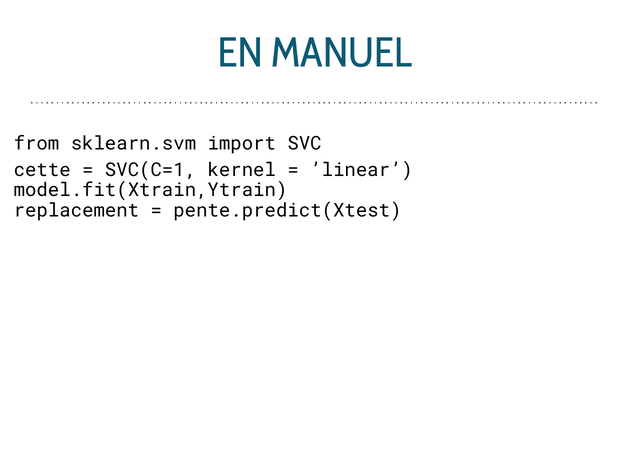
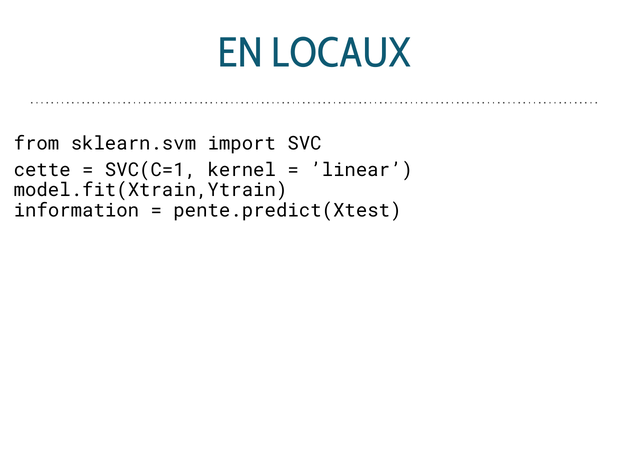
MANUEL: MANUEL -> LOCAUX (341, 53)
replacement: replacement -> information (76, 211)
